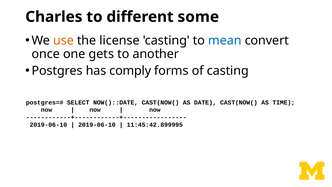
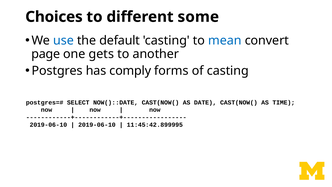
Charles: Charles -> Choices (54, 17)
use colour: orange -> blue (63, 40)
license: license -> default (120, 40)
once: once -> page (46, 54)
